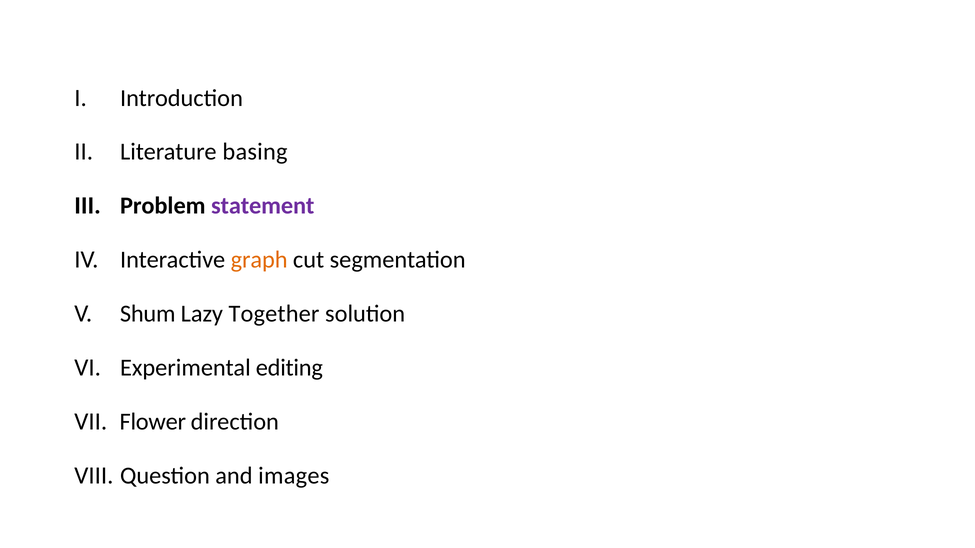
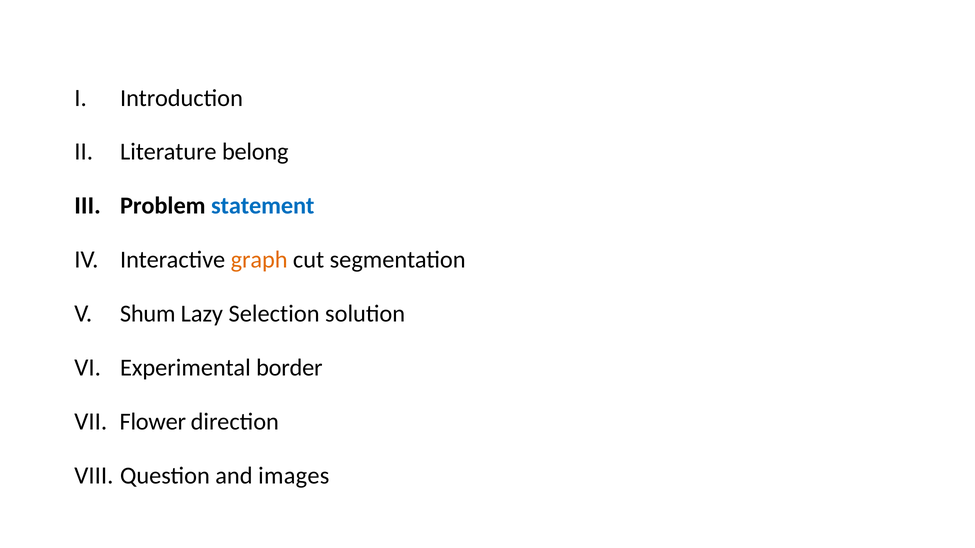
basing: basing -> belong (255, 152)
statement colour: purple -> blue (263, 206)
Together: Together -> Selection (274, 314)
editing: editing -> border (289, 368)
